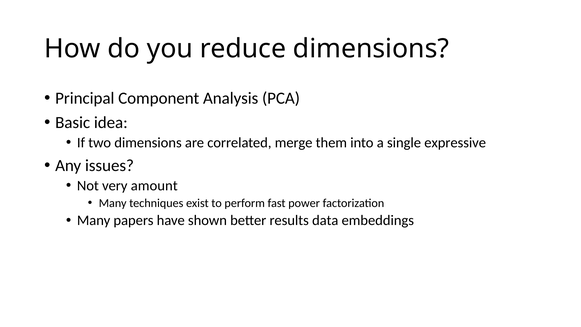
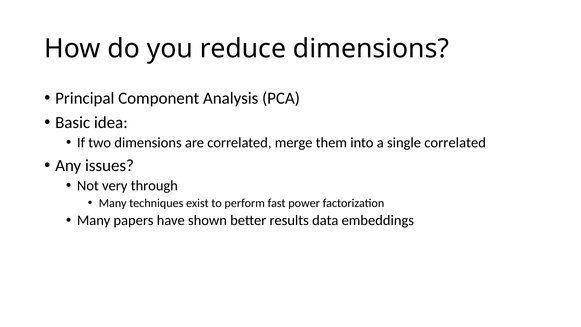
single expressive: expressive -> correlated (455, 143)
amount: amount -> through (154, 186)
